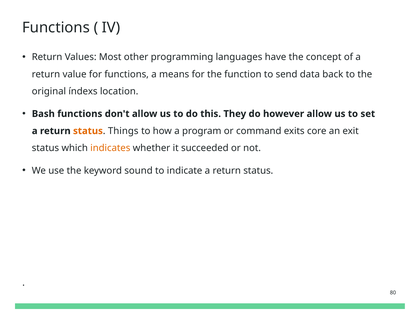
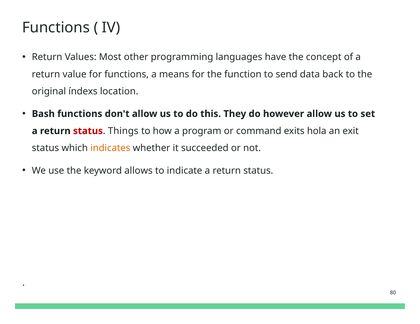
status colour: orange -> red (88, 131)
core: core -> hola (317, 131)
sound: sound -> allows (139, 171)
